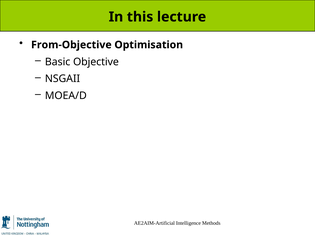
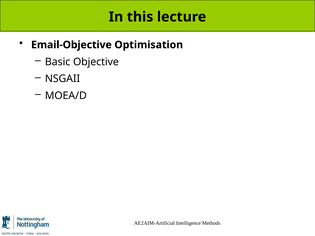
From-Objective: From-Objective -> Email-Objective (71, 45)
